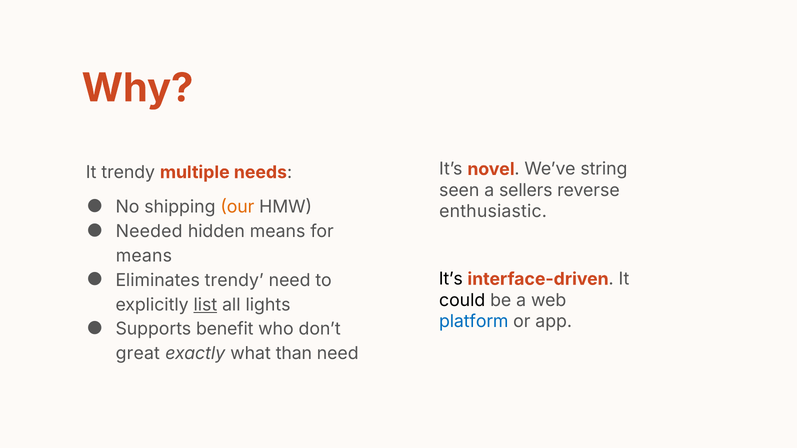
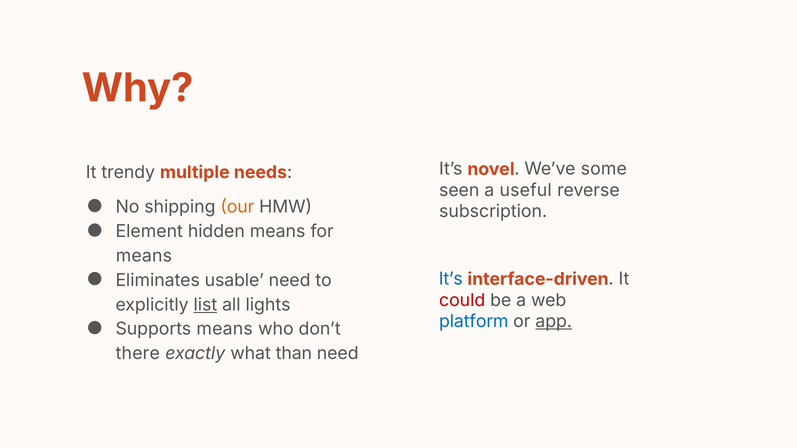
string: string -> some (604, 169)
sellers: sellers -> useful (526, 191)
enthusiastic: enthusiastic -> subscription (493, 212)
Needed: Needed -> Element (149, 232)
It’s colour: black -> blue (451, 279)
Eliminates trendy: trendy -> usable (234, 281)
could colour: black -> red (462, 300)
app underline: none -> present (554, 322)
Supports benefit: benefit -> means (225, 329)
great: great -> there (138, 354)
